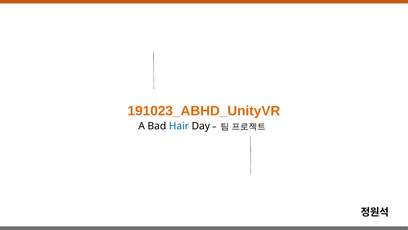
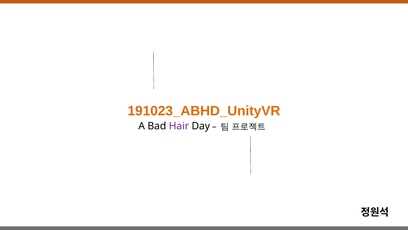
Hair colour: blue -> purple (179, 126)
